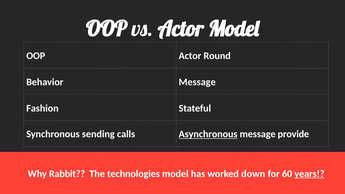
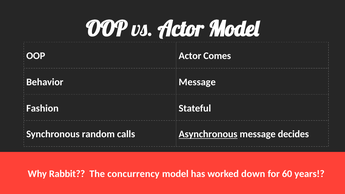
Round: Round -> Comes (217, 56)
sending: sending -> random (98, 134)
provide: provide -> decides (293, 134)
technologies: technologies -> concurrency (133, 174)
years underline: present -> none (309, 174)
